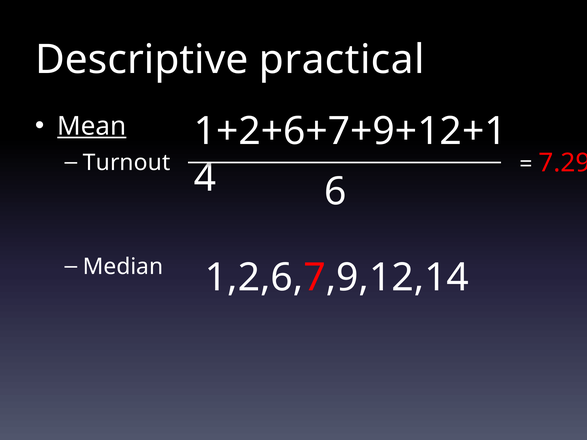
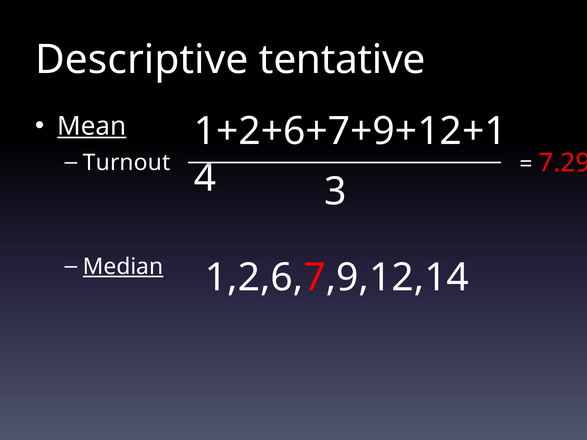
practical: practical -> tentative (342, 60)
6: 6 -> 3 (335, 192)
Median underline: none -> present (123, 267)
